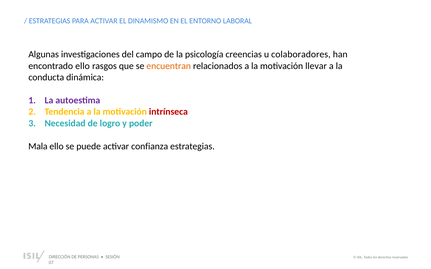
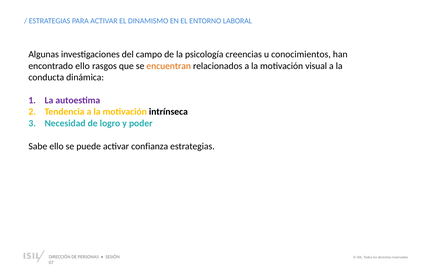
colaboradores: colaboradores -> conocimientos (301, 55)
llevar: llevar -> visual (316, 66)
intrínseca colour: red -> black (168, 112)
Mala: Mala -> Sabe (38, 146)
